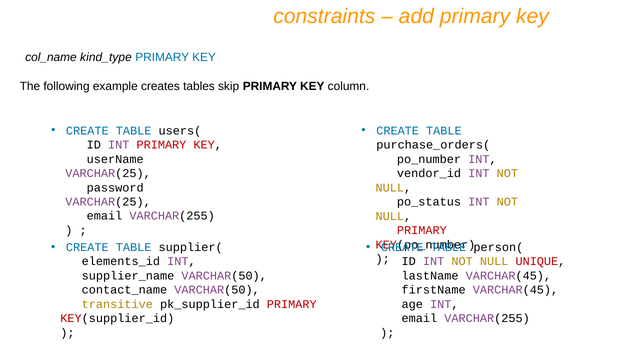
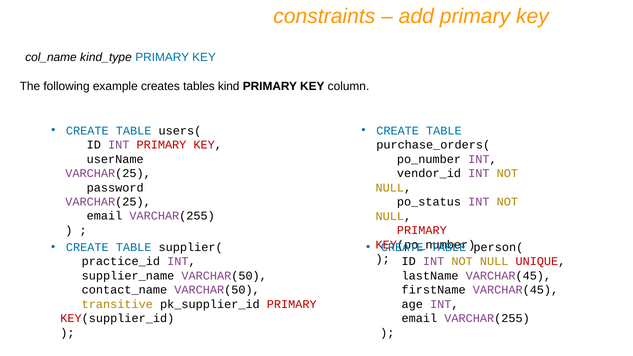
skip: skip -> kind (229, 87)
elements_id: elements_id -> practice_id (121, 262)
